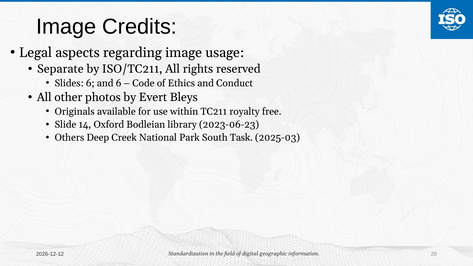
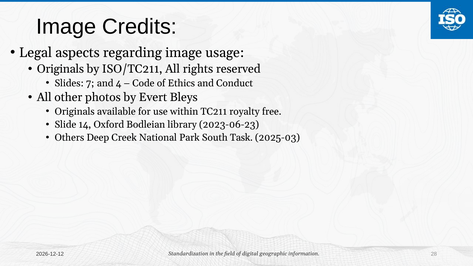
Separate: Separate -> Originals (60, 69)
Slides 6: 6 -> 7 (90, 83)
and 6: 6 -> 4 (119, 83)
